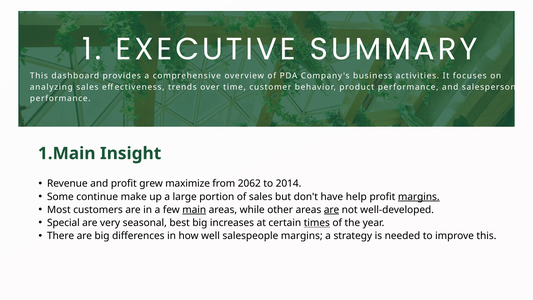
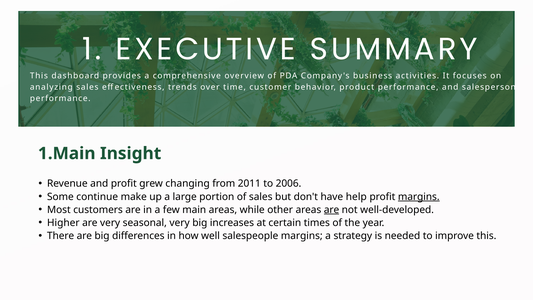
maximize: maximize -> changing (188, 184)
2062: 2062 -> 2011 (249, 184)
2014: 2014 -> 2006 (289, 184)
main underline: present -> none (194, 210)
Special: Special -> Higher (63, 223)
seasonal best: best -> very (180, 223)
times underline: present -> none (317, 223)
